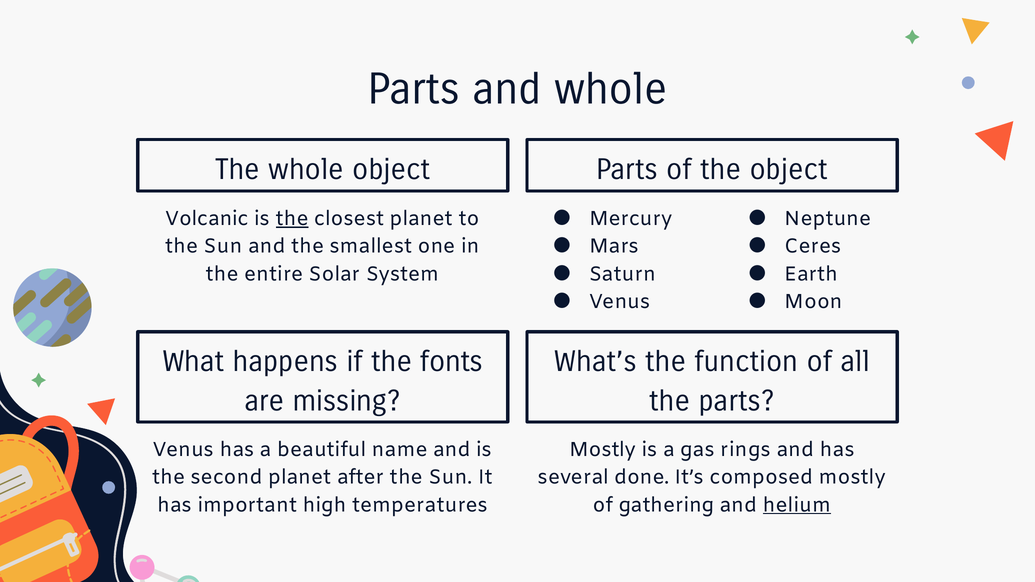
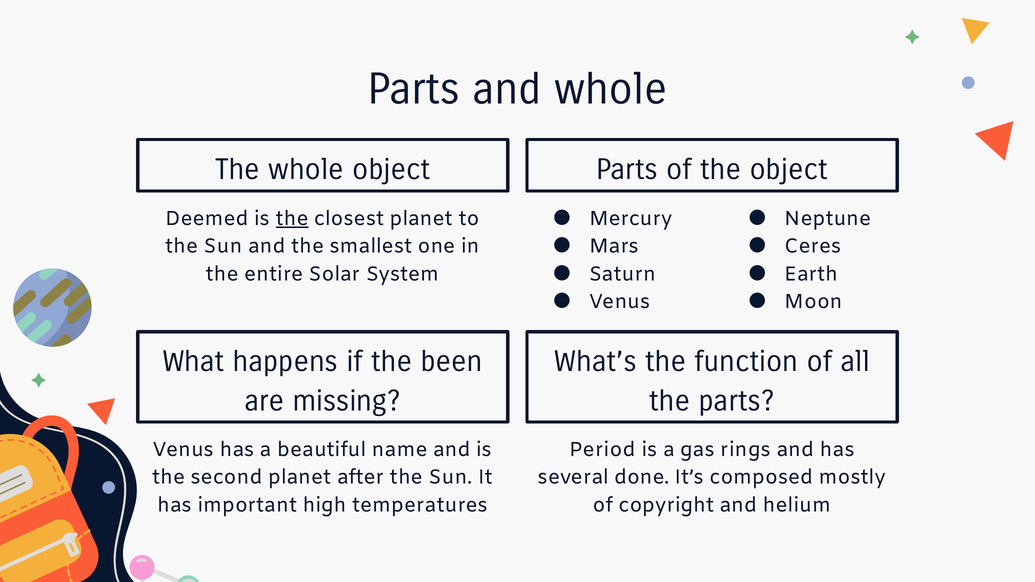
Volcanic: Volcanic -> Deemed (207, 219)
fonts: fonts -> been (452, 362)
Mostly: Mostly -> Period (603, 450)
gathering: gathering -> copyright (666, 505)
helium underline: present -> none (797, 505)
